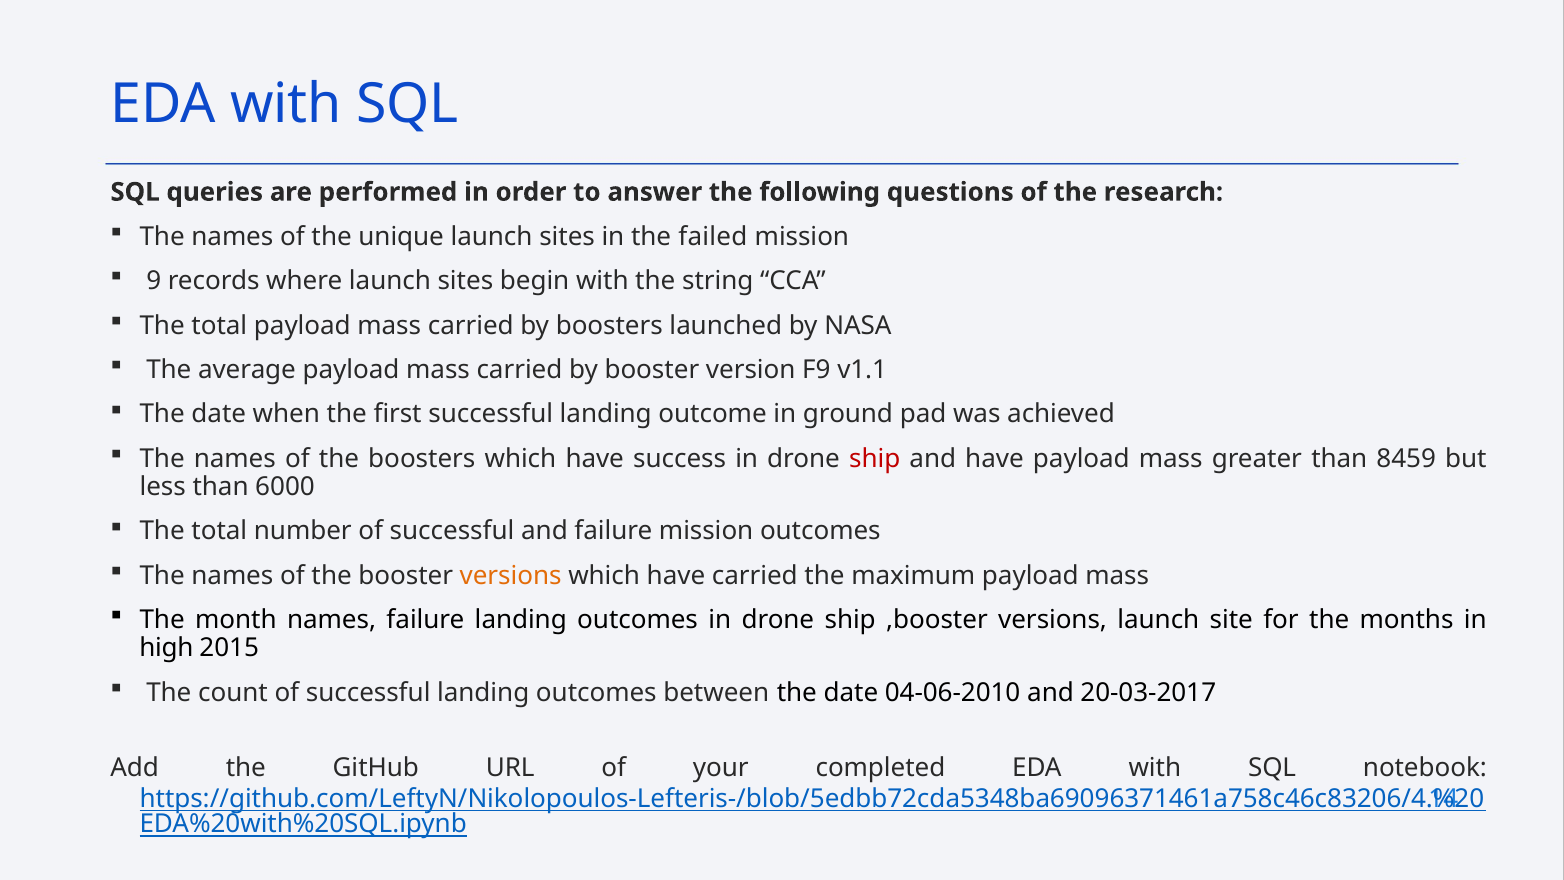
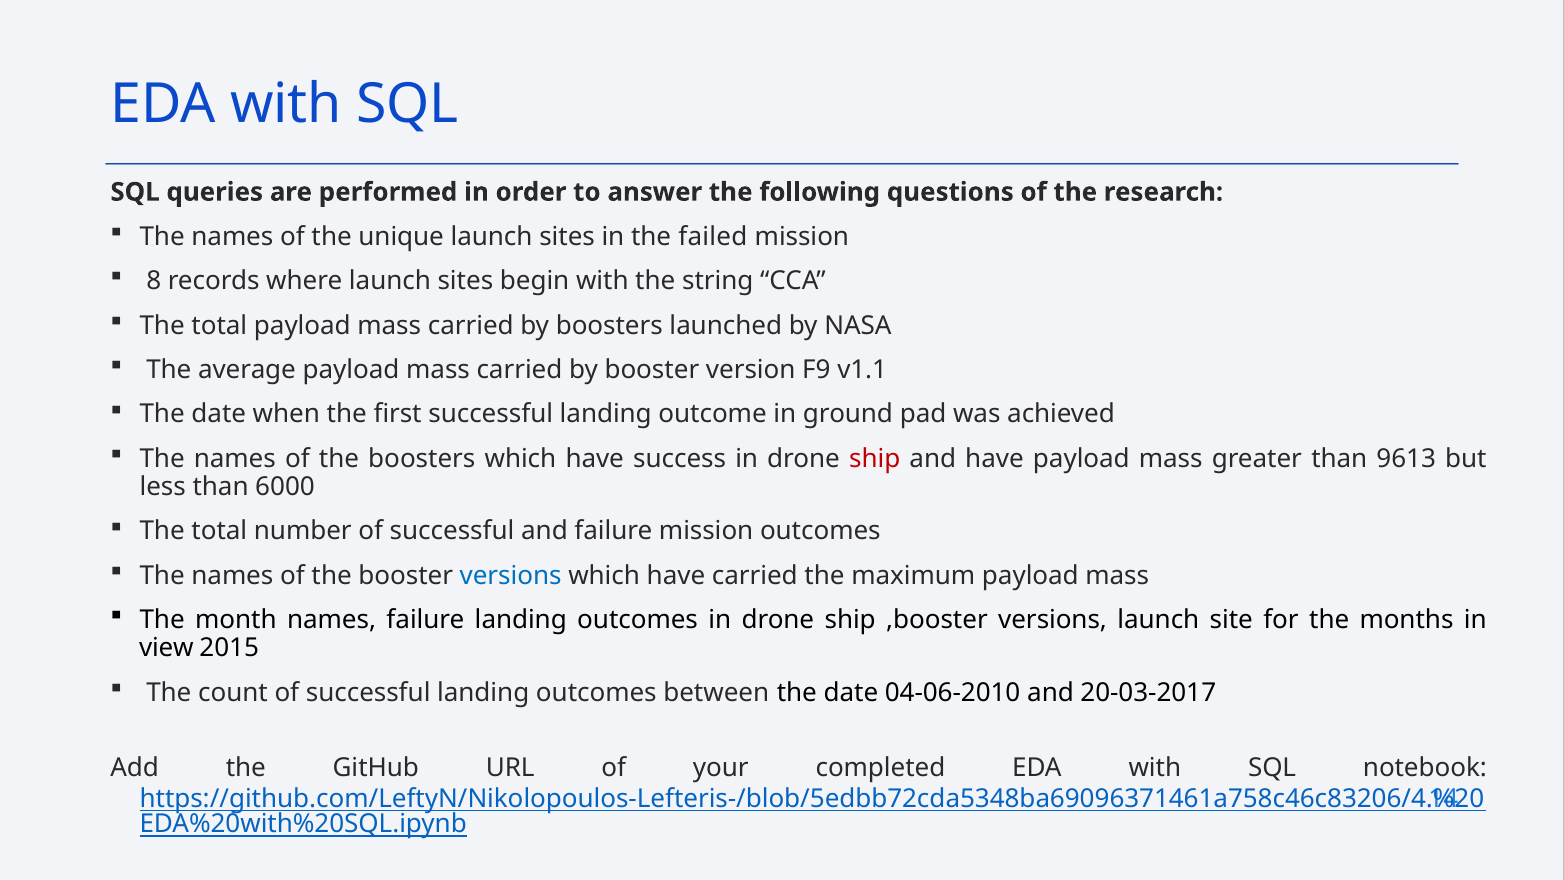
9: 9 -> 8 (154, 281)
8459: 8459 -> 9613 (1406, 459)
versions colour: orange -> blue (511, 576)
high: high -> view (166, 648)
